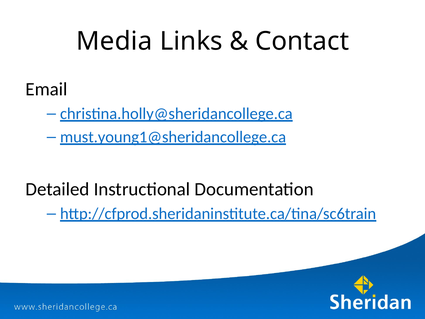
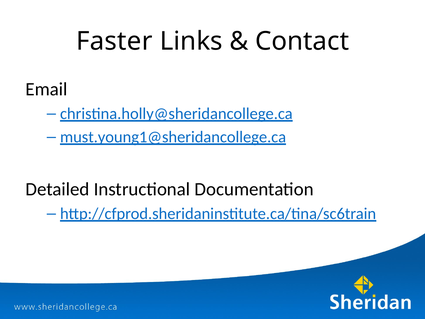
Media: Media -> Faster (114, 41)
